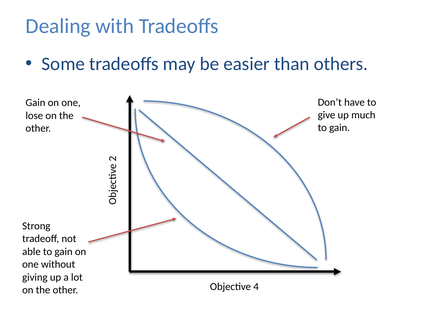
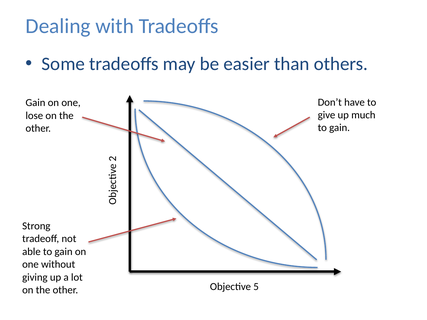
4: 4 -> 5 (256, 287)
